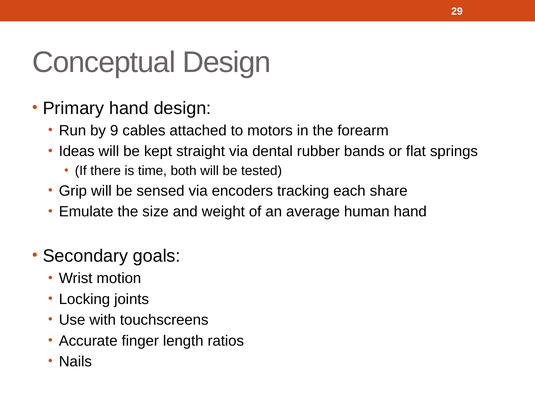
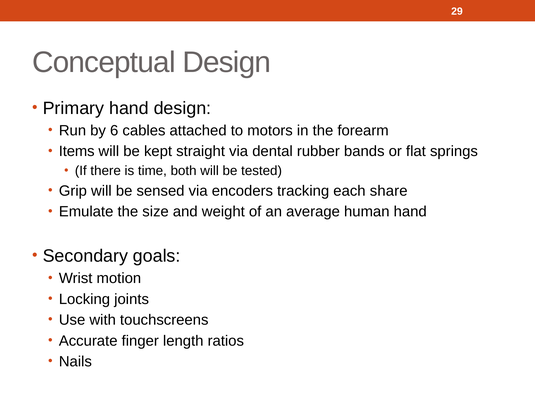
9: 9 -> 6 (114, 131)
Ideas: Ideas -> Items (77, 151)
